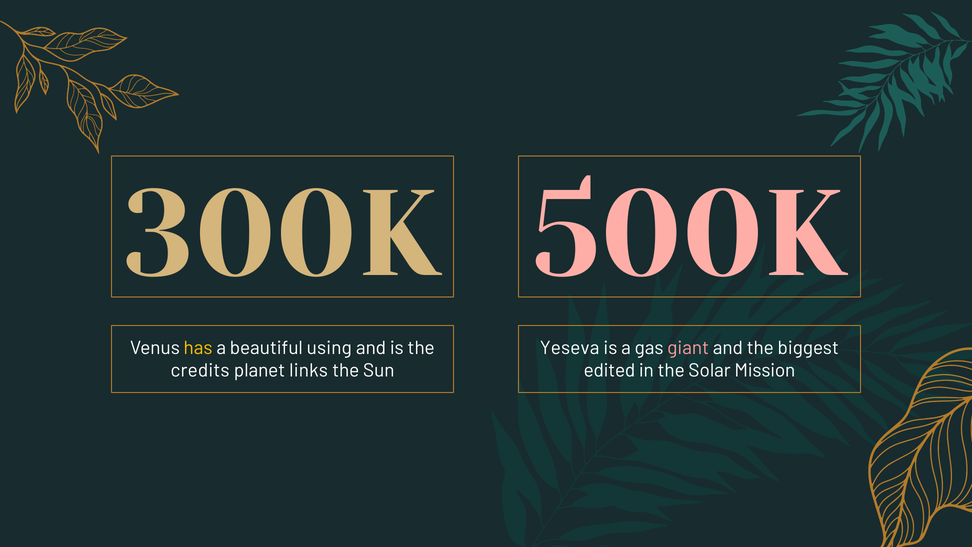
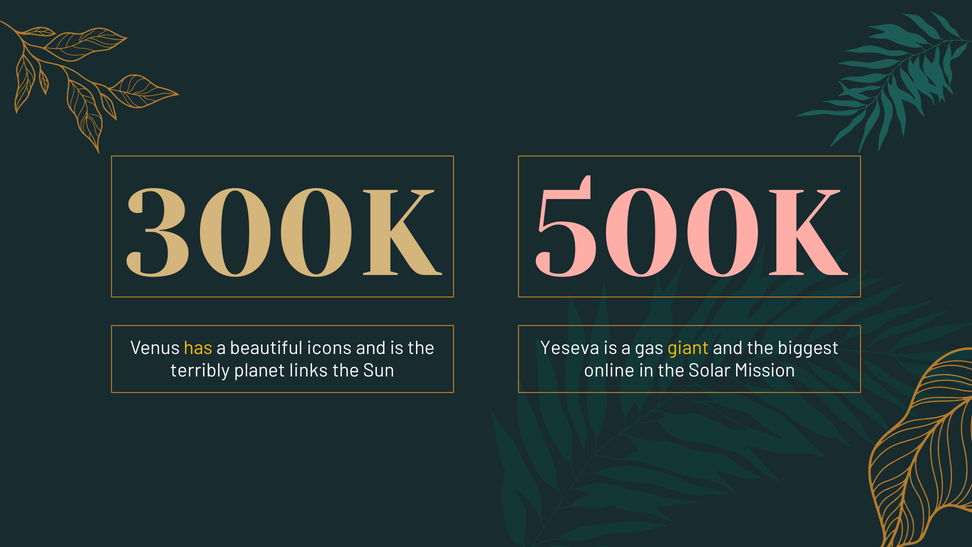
using: using -> icons (329, 348)
giant colour: pink -> yellow (688, 348)
credits: credits -> terribly (200, 371)
edited: edited -> online (609, 371)
